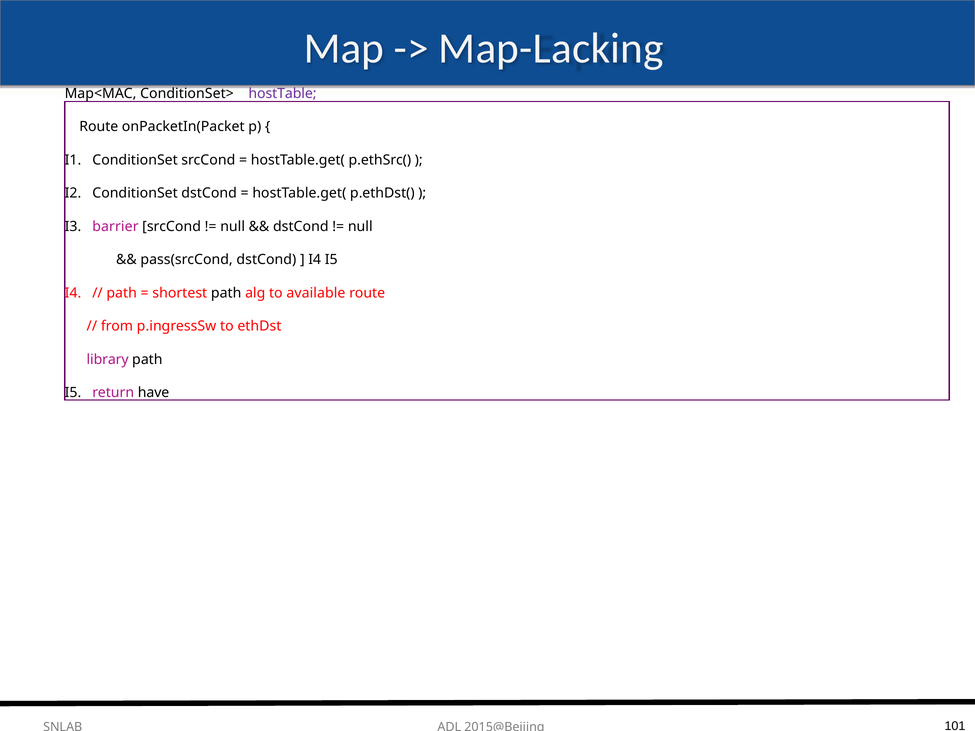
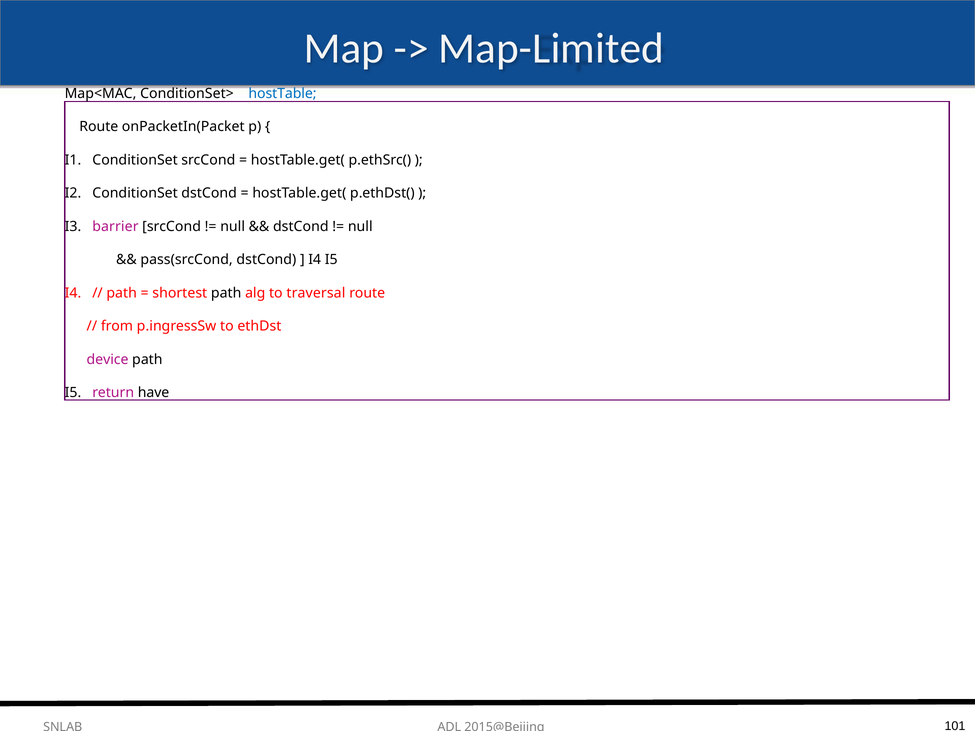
Map-Lacking: Map-Lacking -> Map-Limited (551, 49)
hostTable colour: purple -> blue (282, 94)
available: available -> traversal (316, 293)
library: library -> device (108, 360)
